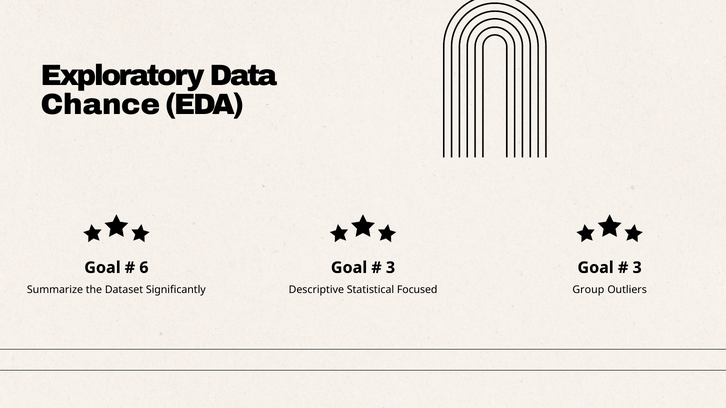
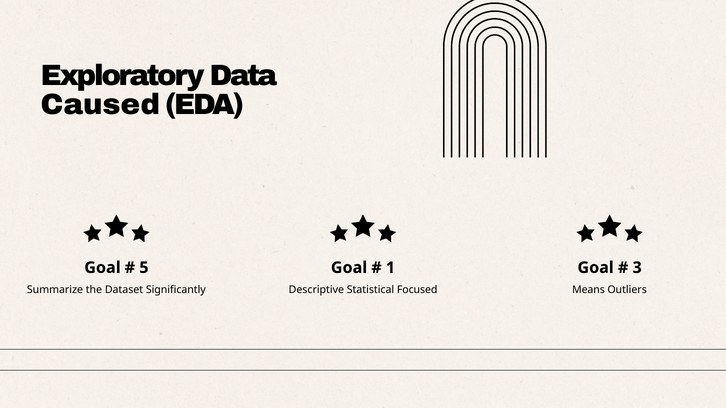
Chance: Chance -> Caused (100, 105)
6: 6 -> 5 (144, 268)
3: 3 -> 1 (391, 268)
Group: Group -> Means (588, 290)
